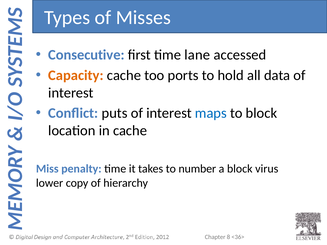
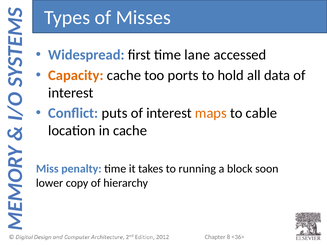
Consecutive: Consecutive -> Widespread (86, 55)
maps colour: blue -> orange (211, 113)
to block: block -> cable (261, 113)
number: number -> running (197, 169)
virus: virus -> soon (267, 169)
